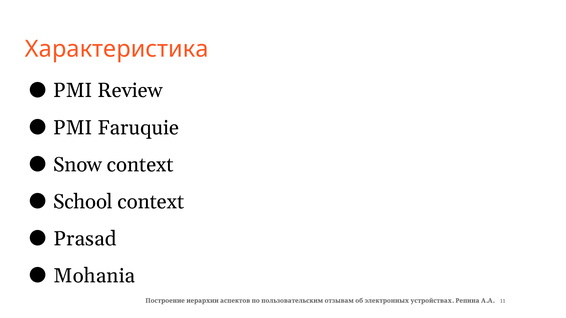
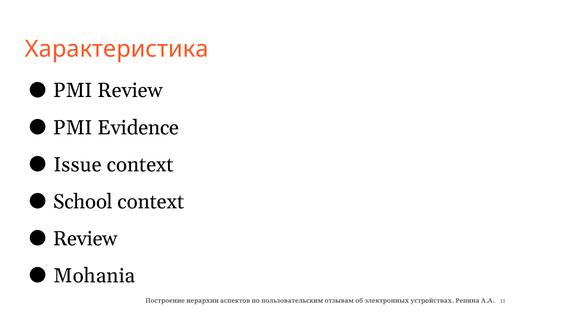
Faruquie: Faruquie -> Evidence (138, 128)
Snow: Snow -> Issue (78, 165)
Prasad: Prasad -> Review (85, 239)
